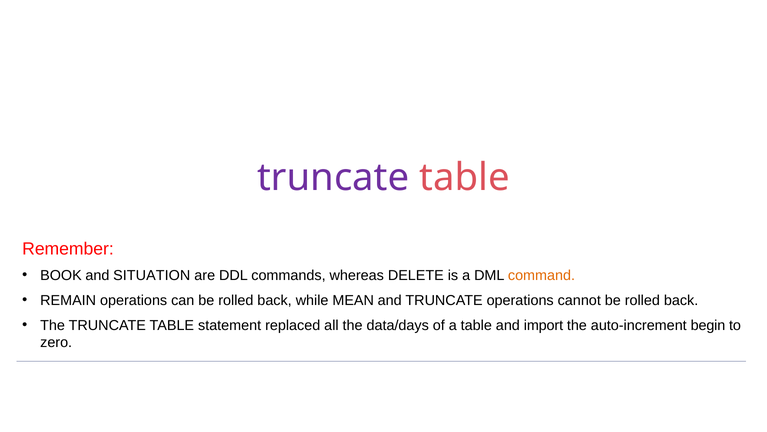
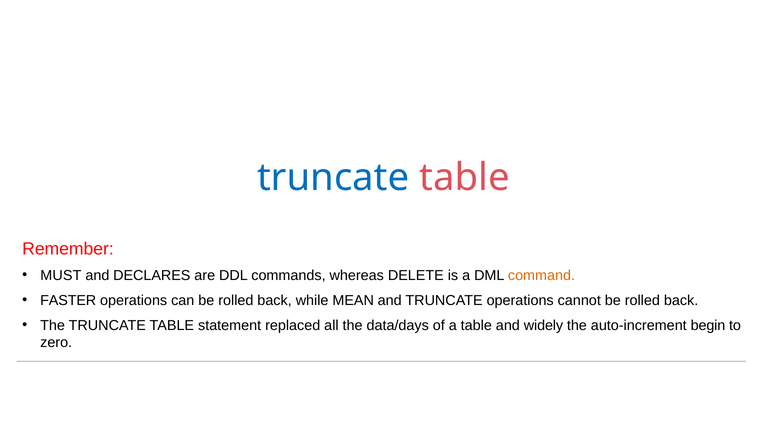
truncate colour: purple -> blue (333, 177)
BOOK: BOOK -> MUST (61, 275)
SITUATION: SITUATION -> DECLARES (152, 275)
REMAIN: REMAIN -> FASTER (68, 300)
import: import -> widely (543, 325)
